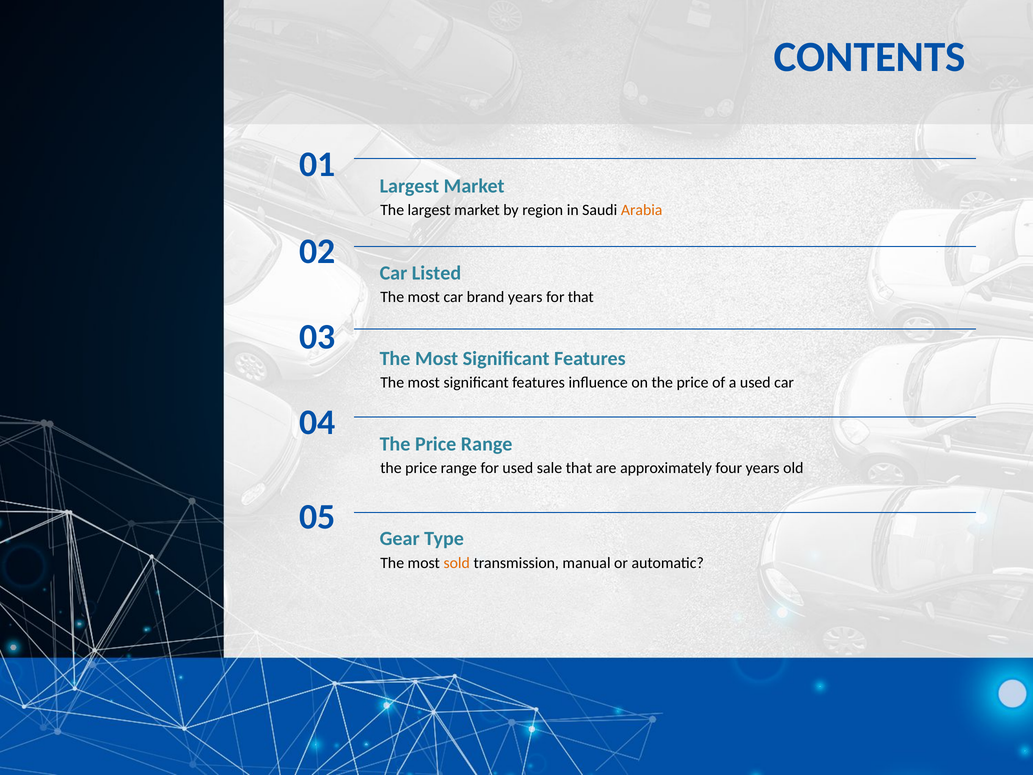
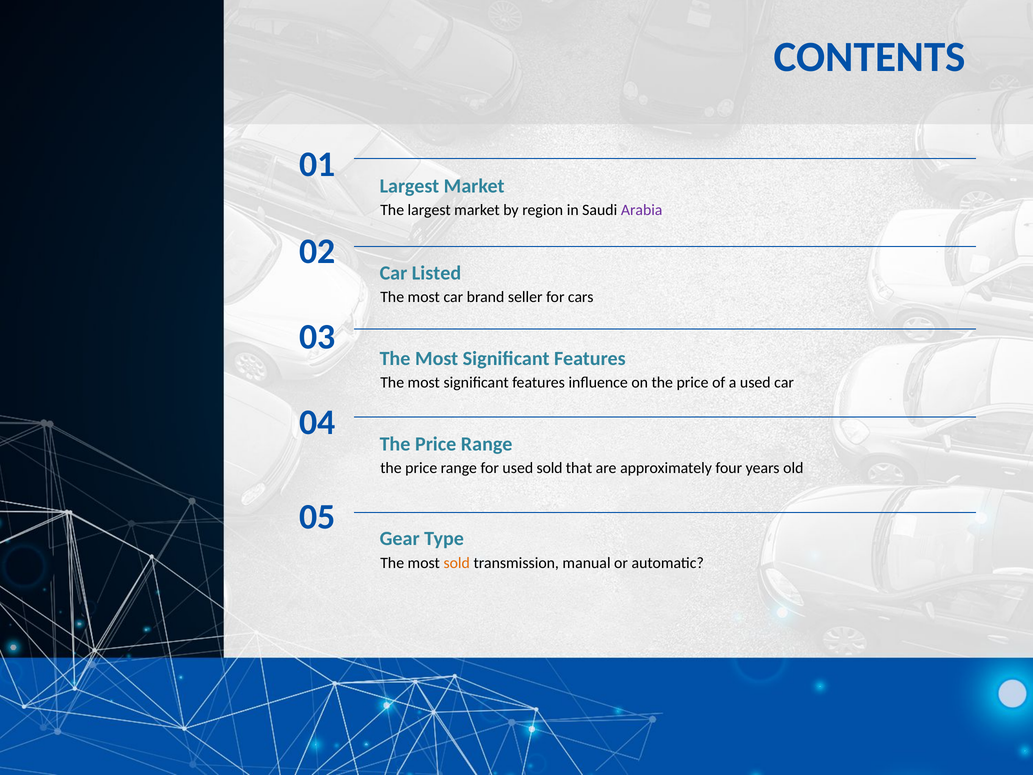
Arabia colour: orange -> purple (642, 210)
brand years: years -> seller (525, 297)
for that: that -> cars (581, 297)
used sale: sale -> sold (550, 468)
